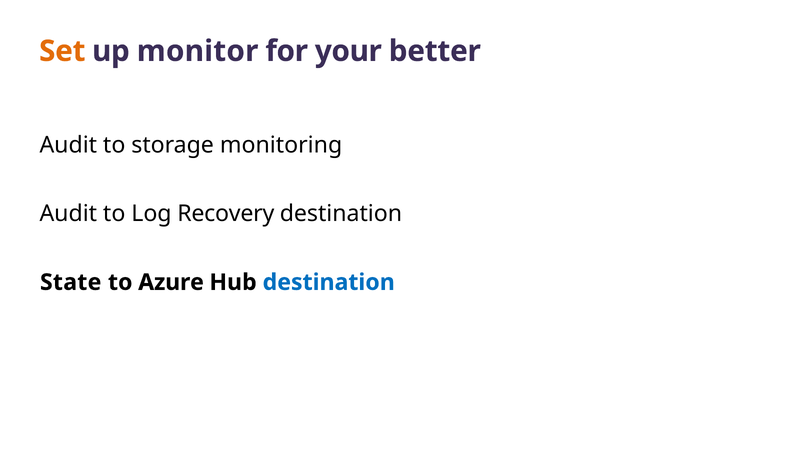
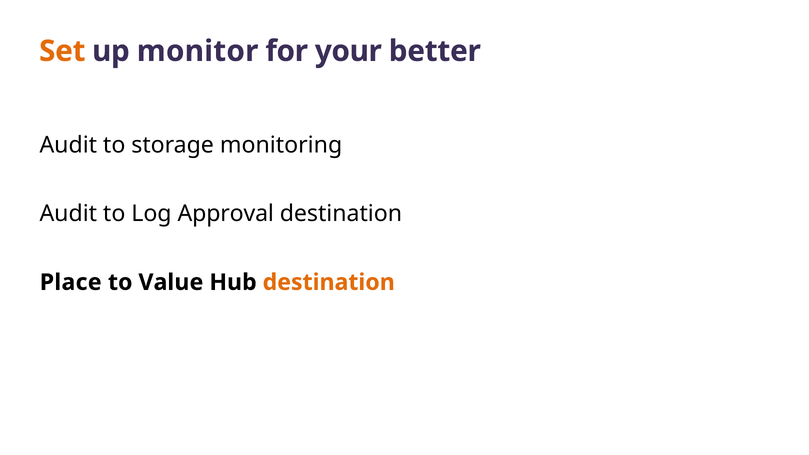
Recovery: Recovery -> Approval (226, 214)
State: State -> Place (71, 282)
Azure: Azure -> Value (171, 282)
destination colour: blue -> orange (329, 282)
